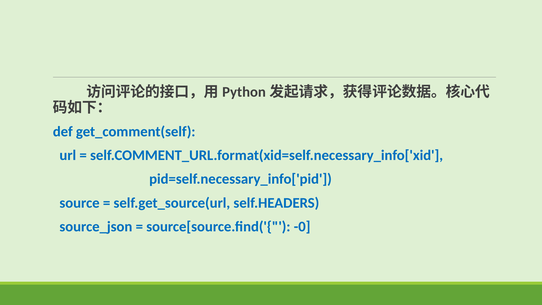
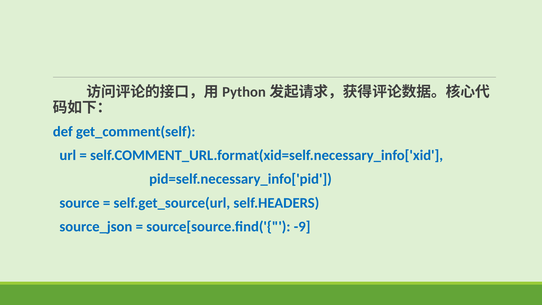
-0: -0 -> -9 (302, 227)
